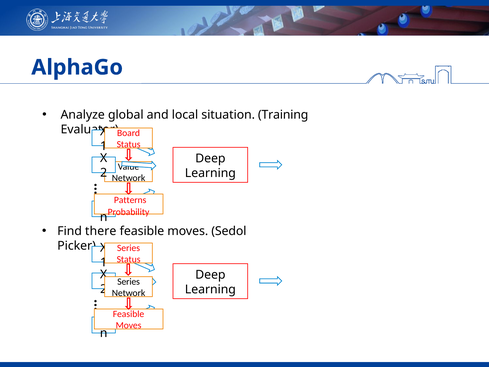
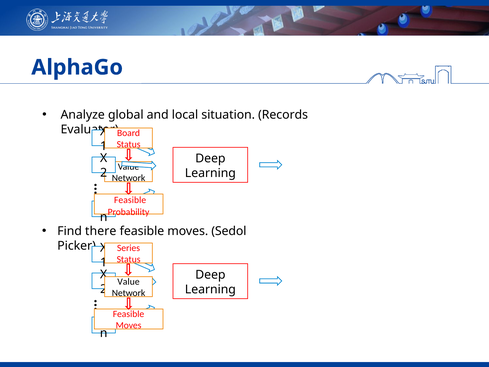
Training: Training -> Records (283, 115)
Patterns: Patterns -> Feasible (130, 200)
Series: Series -> Value (129, 281)
